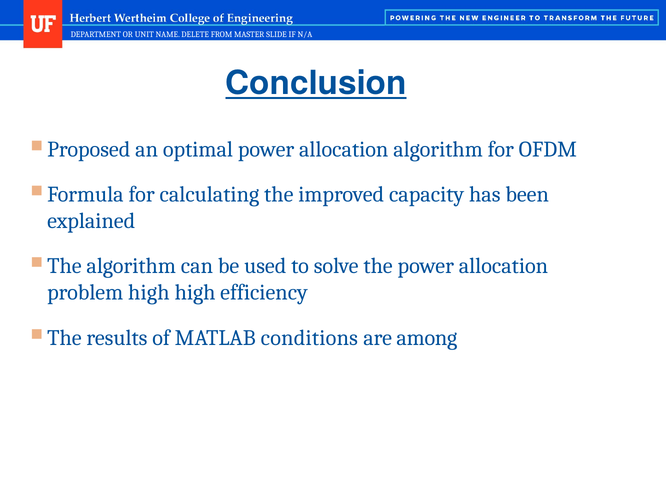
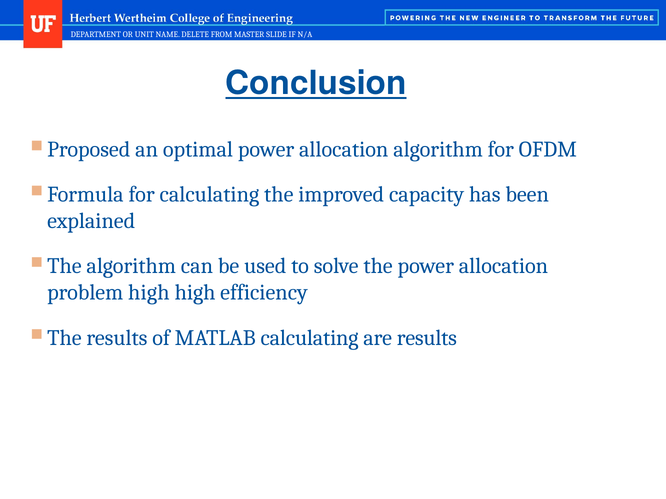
MATLAB conditions: conditions -> calculating (310, 338)
are among: among -> results (427, 338)
